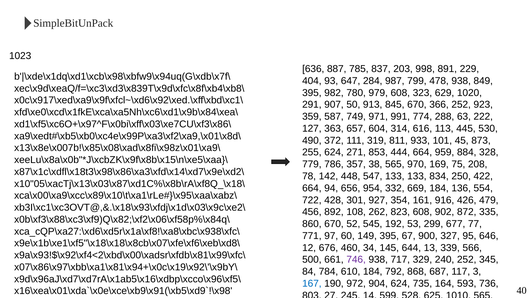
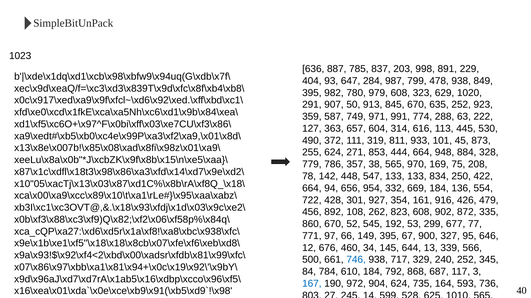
366: 366 -> 635 (439, 105)
959: 959 -> 948 (445, 153)
60: 60 -> 66 (348, 236)
746 colour: purple -> blue (356, 260)
